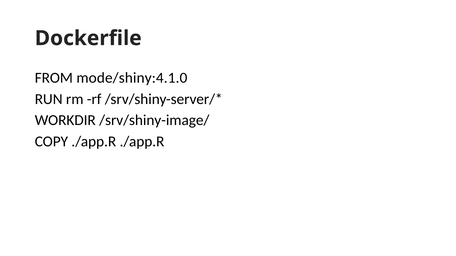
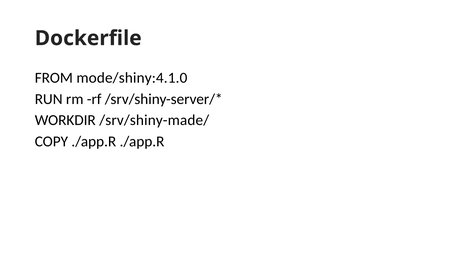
/srv/shiny-image/: /srv/shiny-image/ -> /srv/shiny-made/ (154, 120)
